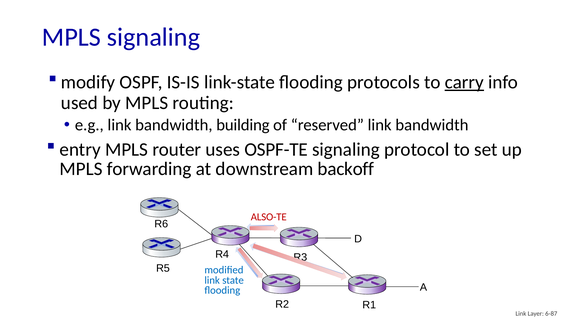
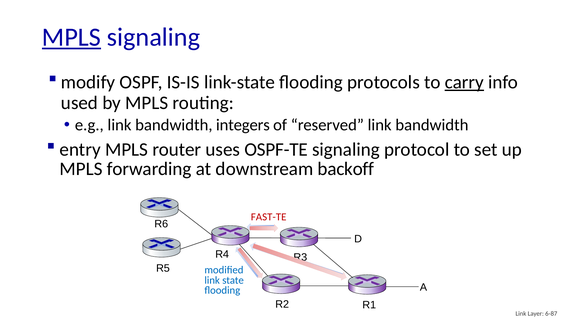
MPLS underline: none -> present (71, 37)
building: building -> integers (243, 125)
ALSO-TE: ALSO-TE -> FAST-TE (269, 217)
